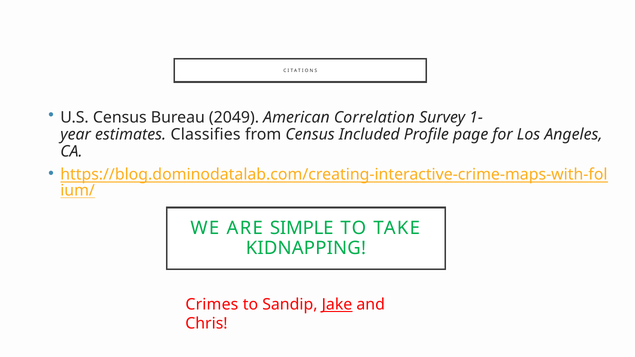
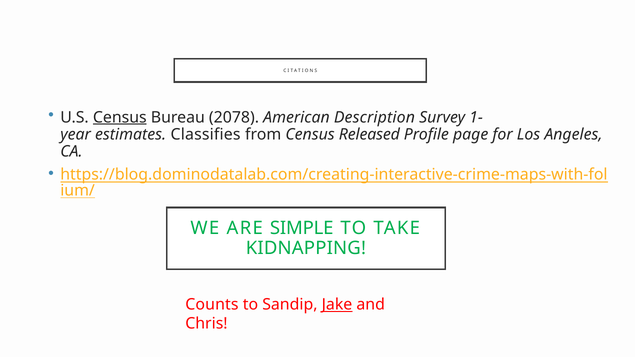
Census underline: none -> present (120, 117)
2049: 2049 -> 2078 (234, 117)
Correlation: Correlation -> Description (374, 117)
Included: Included -> Released (369, 135)
Crimes: Crimes -> Counts (212, 305)
